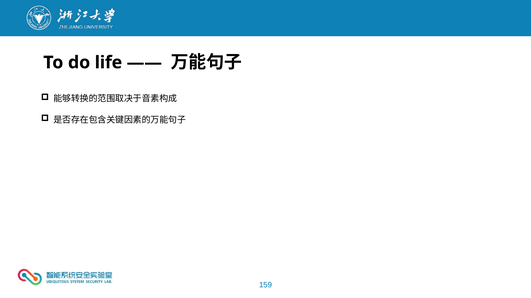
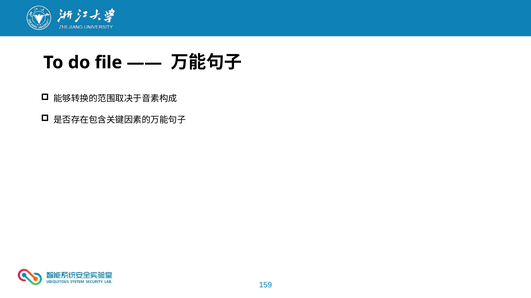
life: life -> file (108, 63)
